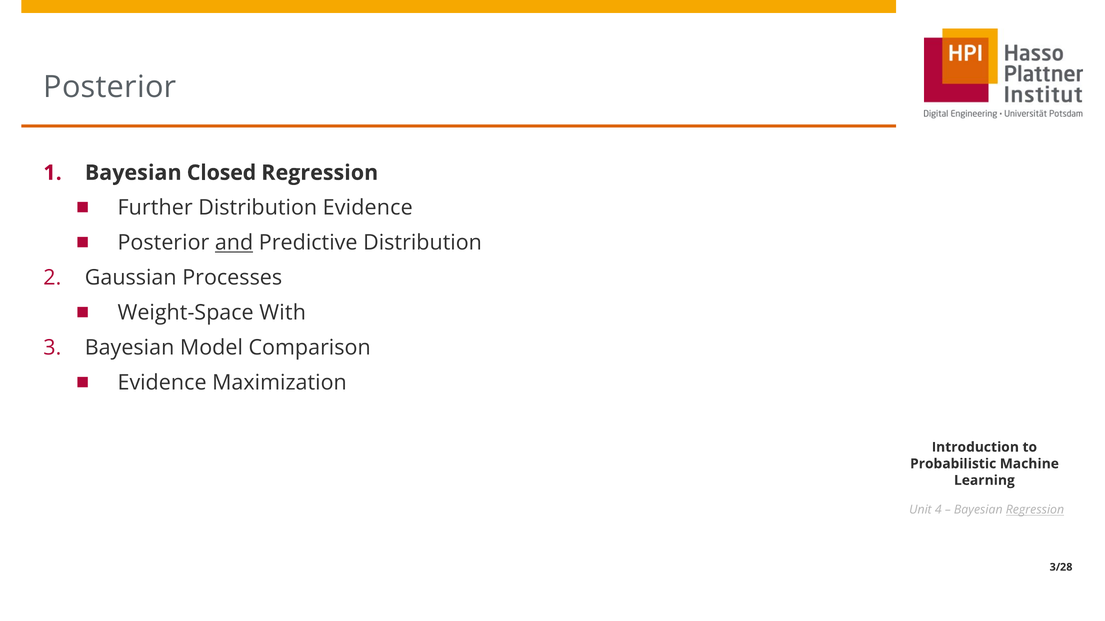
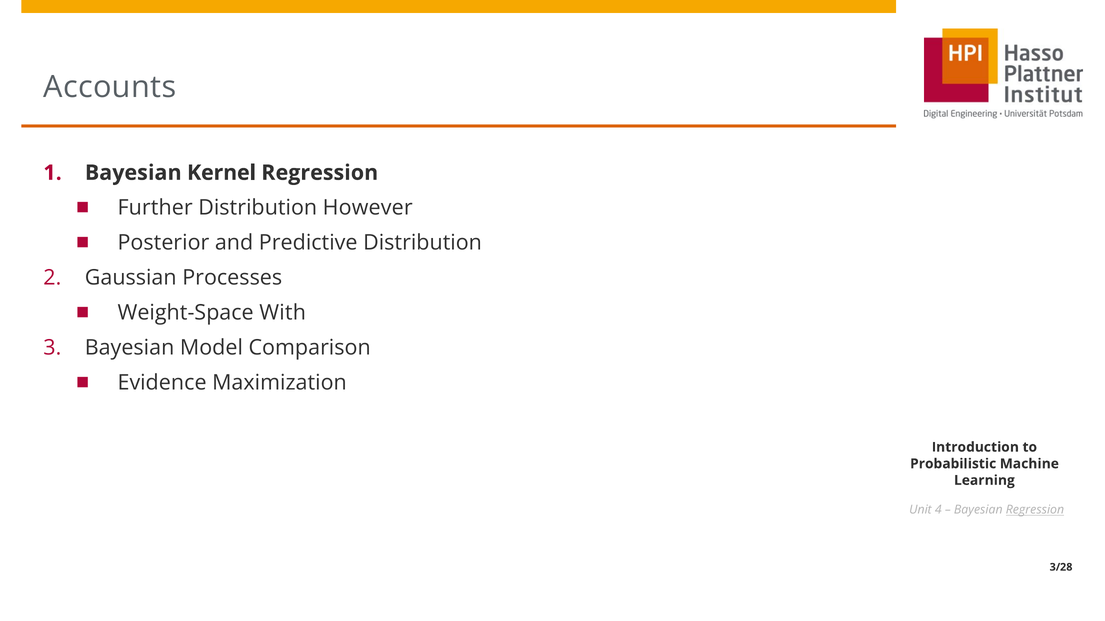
Posterior: Posterior -> Accounts (110, 87)
Closed: Closed -> Kernel (222, 173)
Distribution Evidence: Evidence -> However (368, 208)
and underline: present -> none (234, 243)
